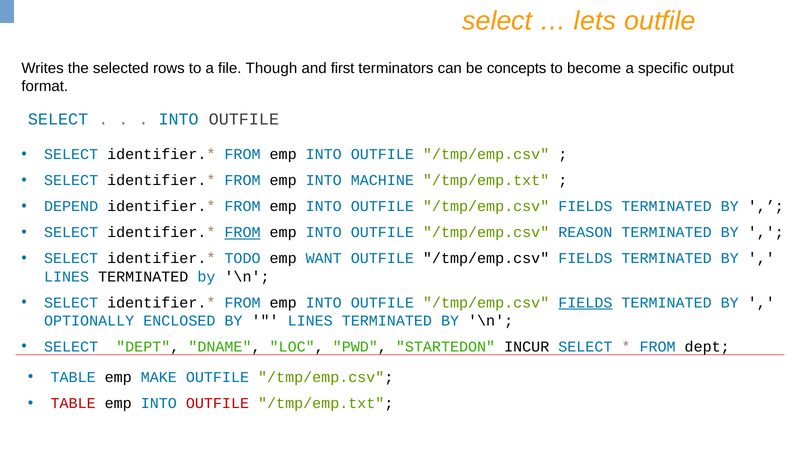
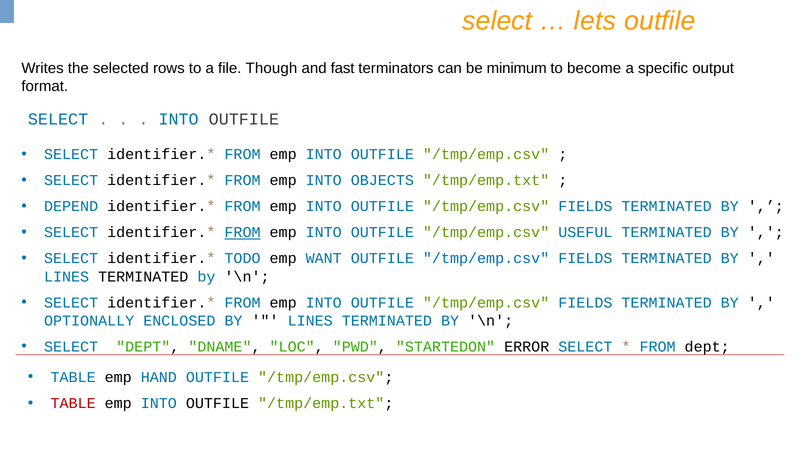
first: first -> fast (343, 68)
concepts: concepts -> minimum (517, 68)
MACHINE: MACHINE -> OBJECTS (382, 180)
REASON: REASON -> USEFUL (585, 233)
/tmp/emp.csv colour: black -> blue (486, 259)
FIELDS underline: present -> none (585, 303)
INCUR: INCUR -> ERROR (527, 347)
MAKE: MAKE -> HAND (159, 377)
OUTFILE colour: red -> black (217, 403)
